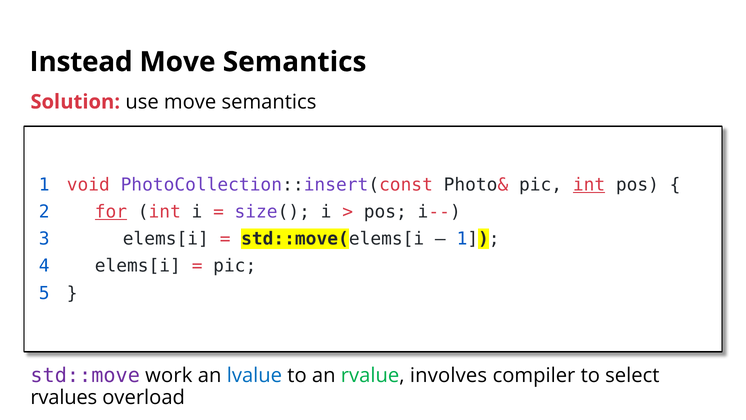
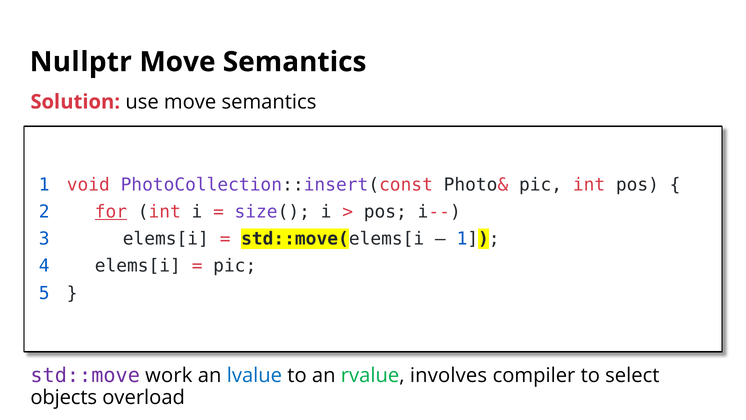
Instead: Instead -> Nullptr (81, 62)
int underline: present -> none (589, 184)
rvalues: rvalues -> objects (64, 397)
